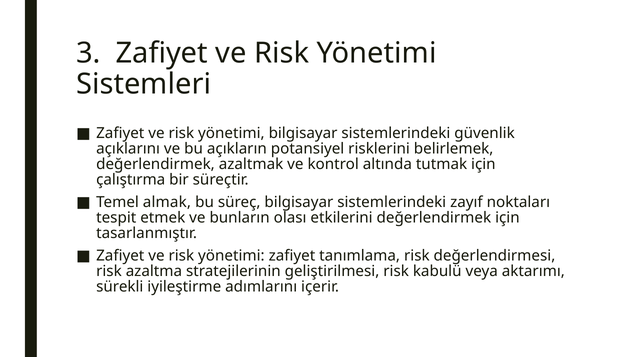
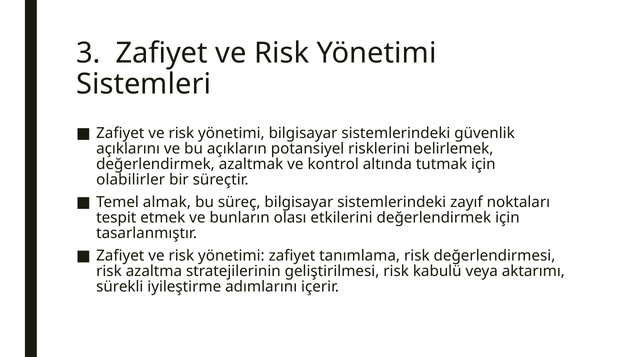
çalıştırma: çalıştırma -> olabilirler (131, 180)
